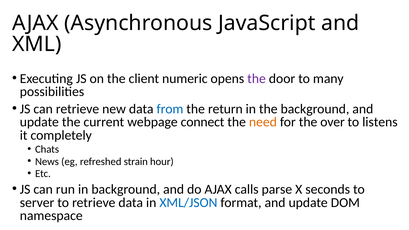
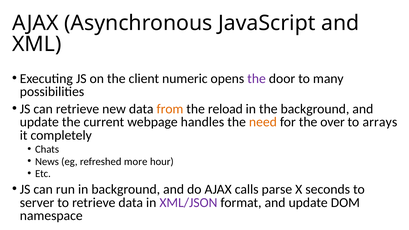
from colour: blue -> orange (170, 109)
return: return -> reload (225, 109)
connect: connect -> handles (202, 122)
listens: listens -> arrays (380, 122)
strain: strain -> more (136, 162)
XML/JSON colour: blue -> purple (188, 203)
